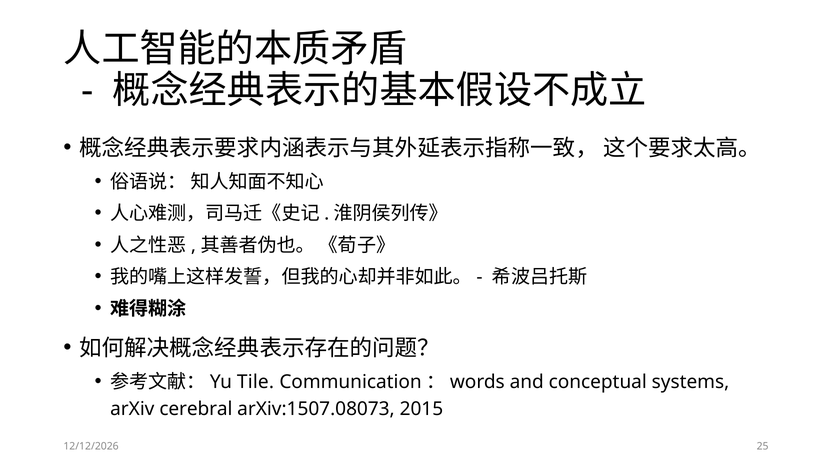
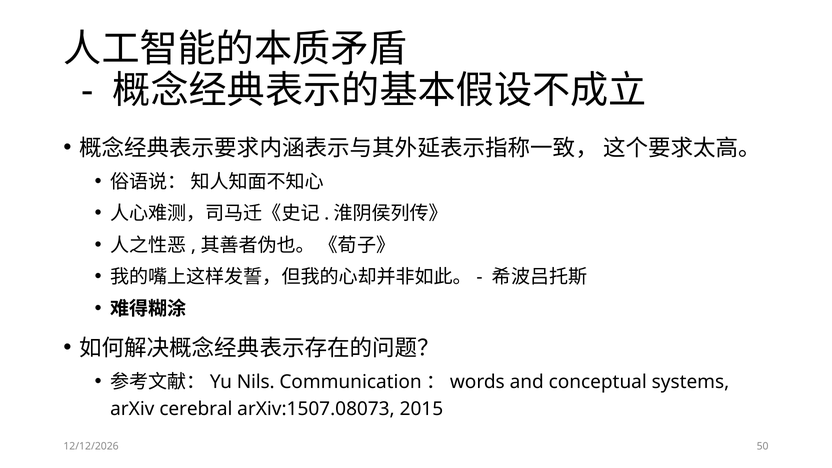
Tile: Tile -> Nils (256, 382)
25: 25 -> 50 (763, 446)
